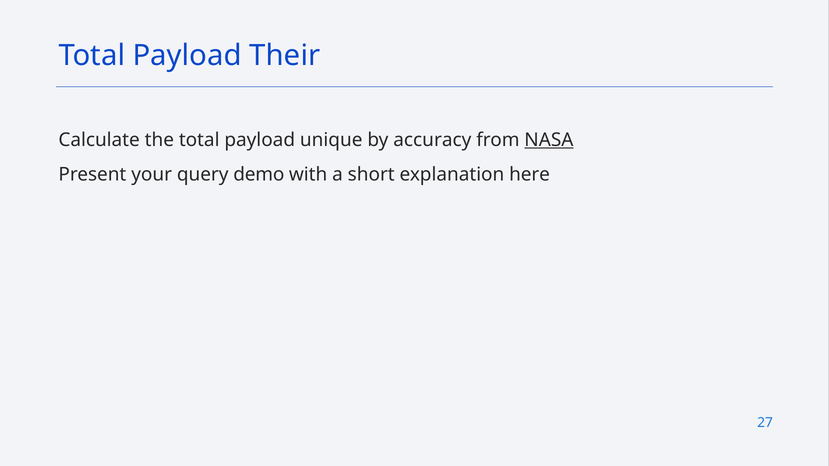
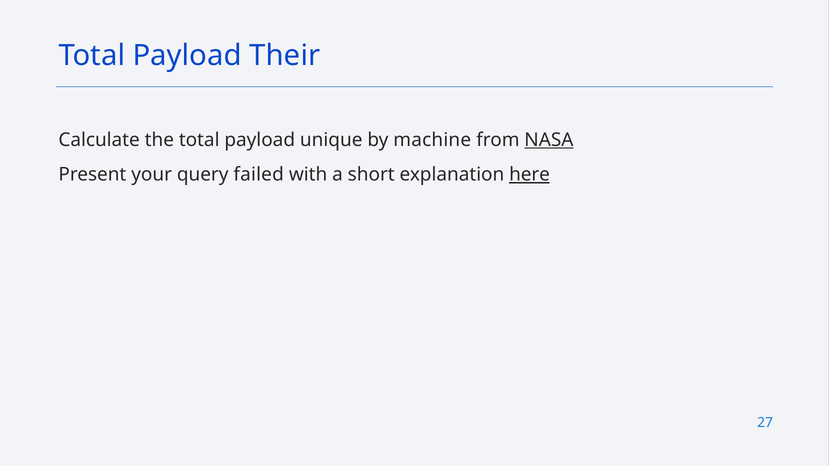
accuracy: accuracy -> machine (432, 140)
demo: demo -> failed (259, 175)
here underline: none -> present (530, 175)
